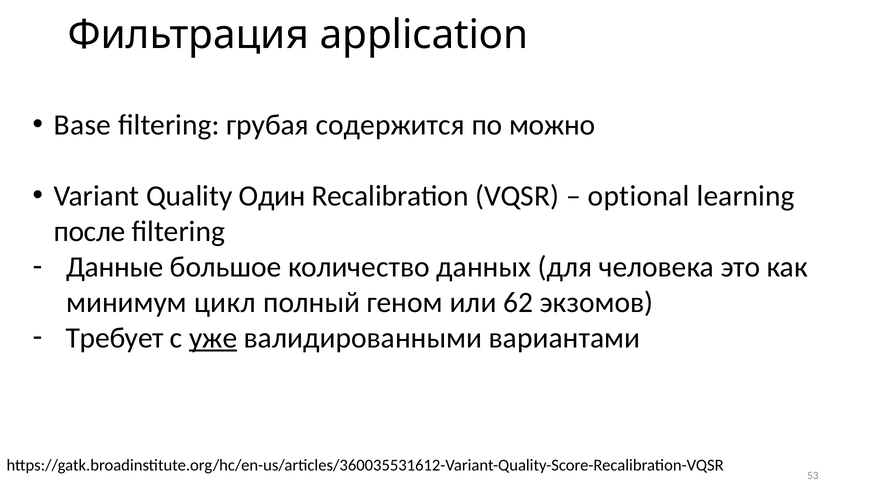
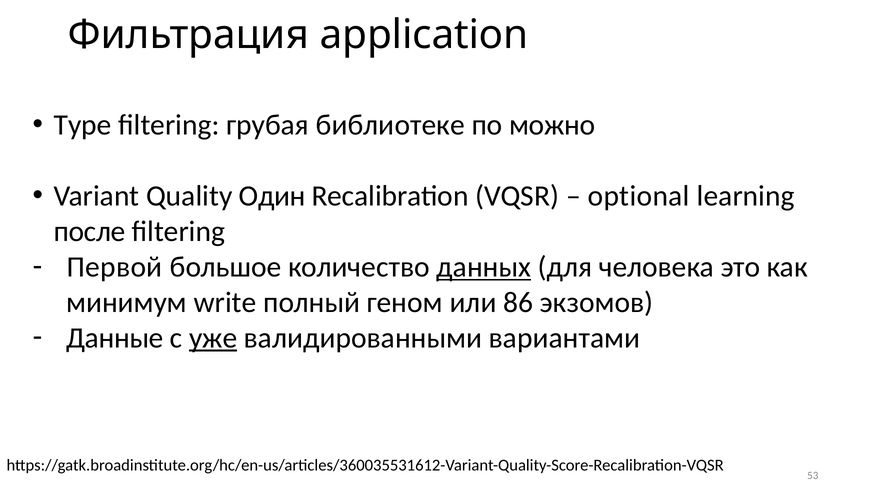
Base: Base -> Type (83, 125)
содержится: содержится -> библиотеке (390, 125)
Данные: Данные -> Первой (115, 267)
данных underline: none -> present (484, 267)
цикл: цикл -> write (225, 303)
62: 62 -> 86 (518, 303)
Требует: Требует -> Данные (115, 338)
